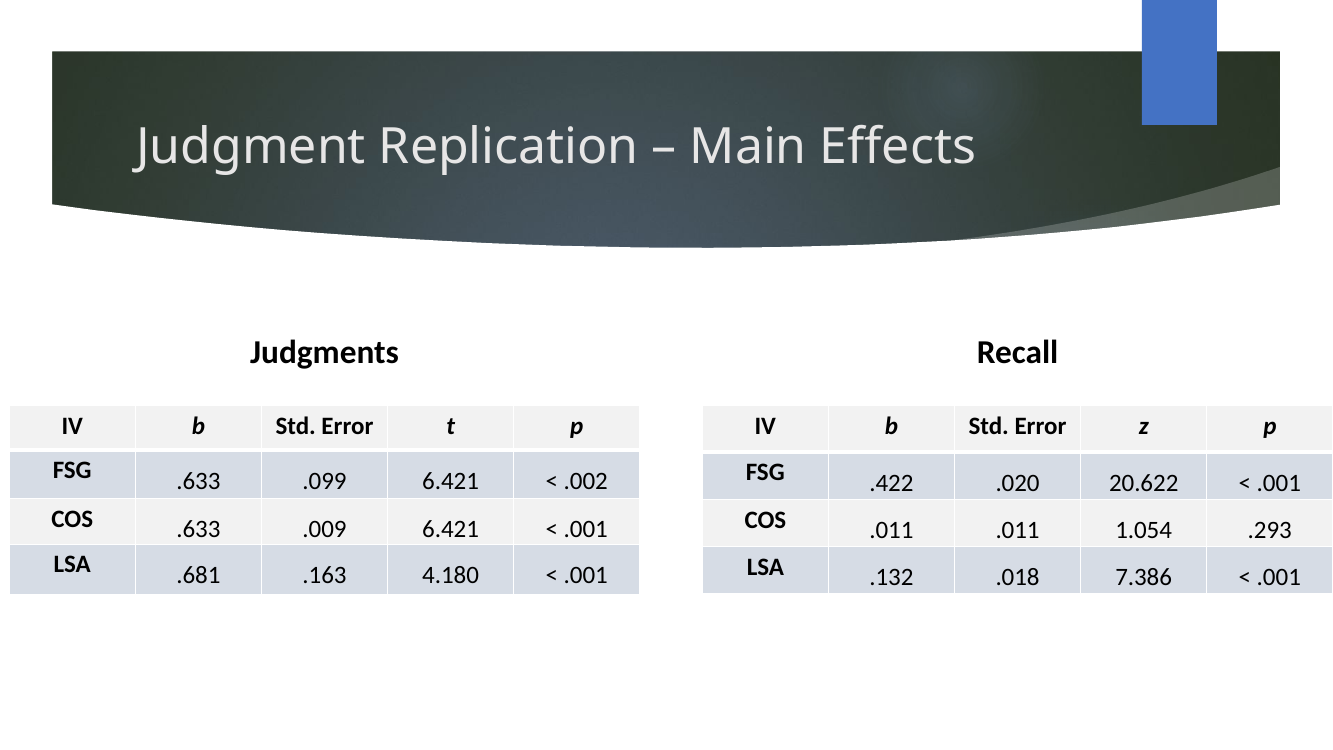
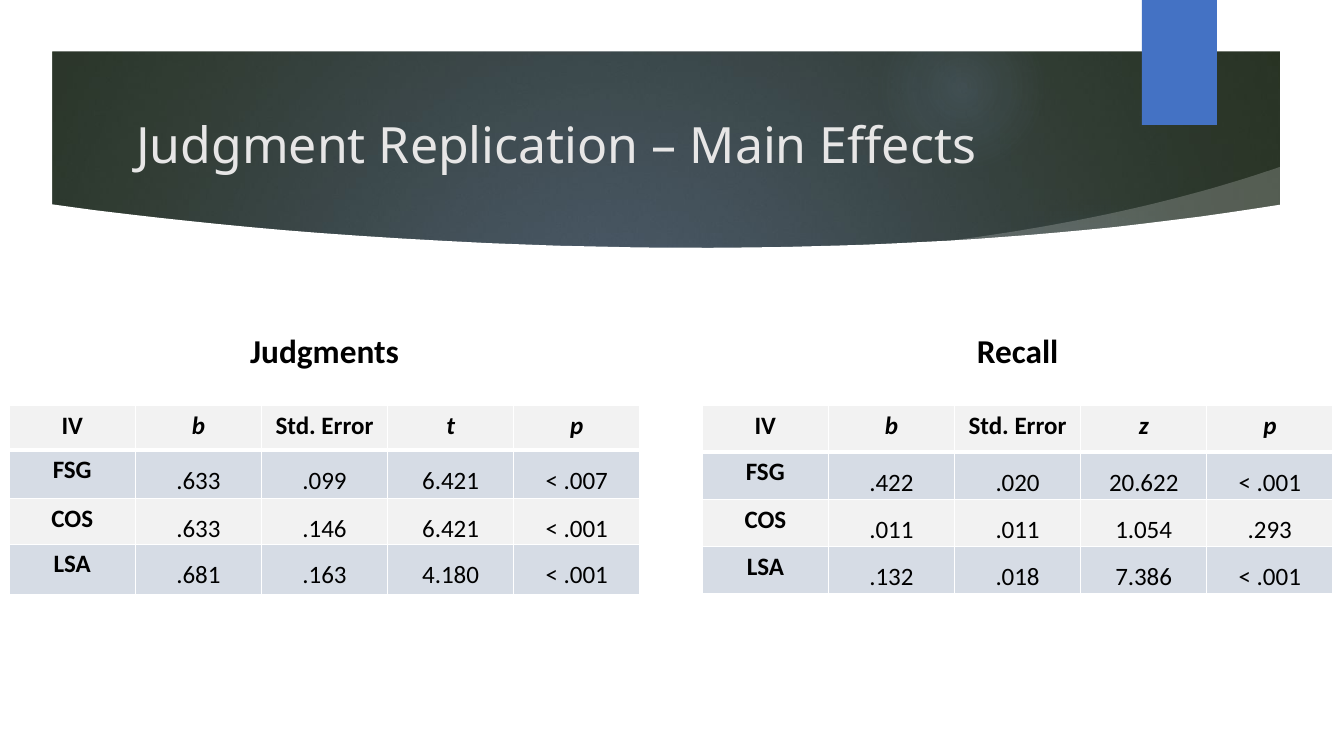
.002: .002 -> .007 (586, 481)
.009: .009 -> .146 (325, 529)
